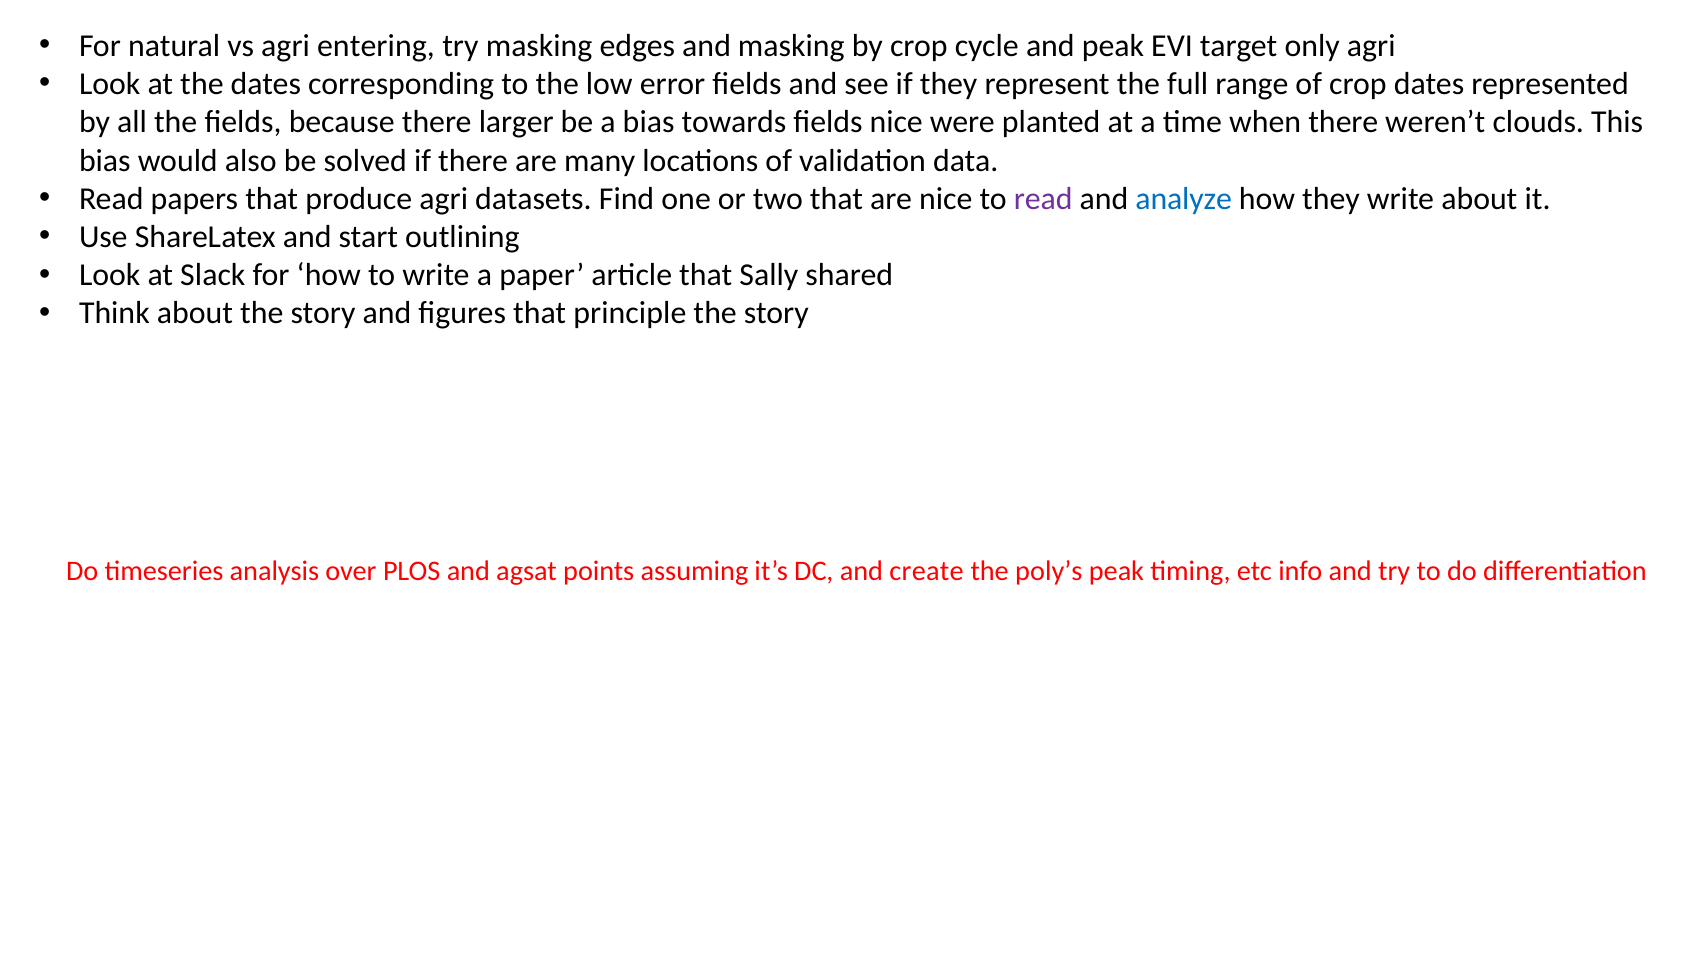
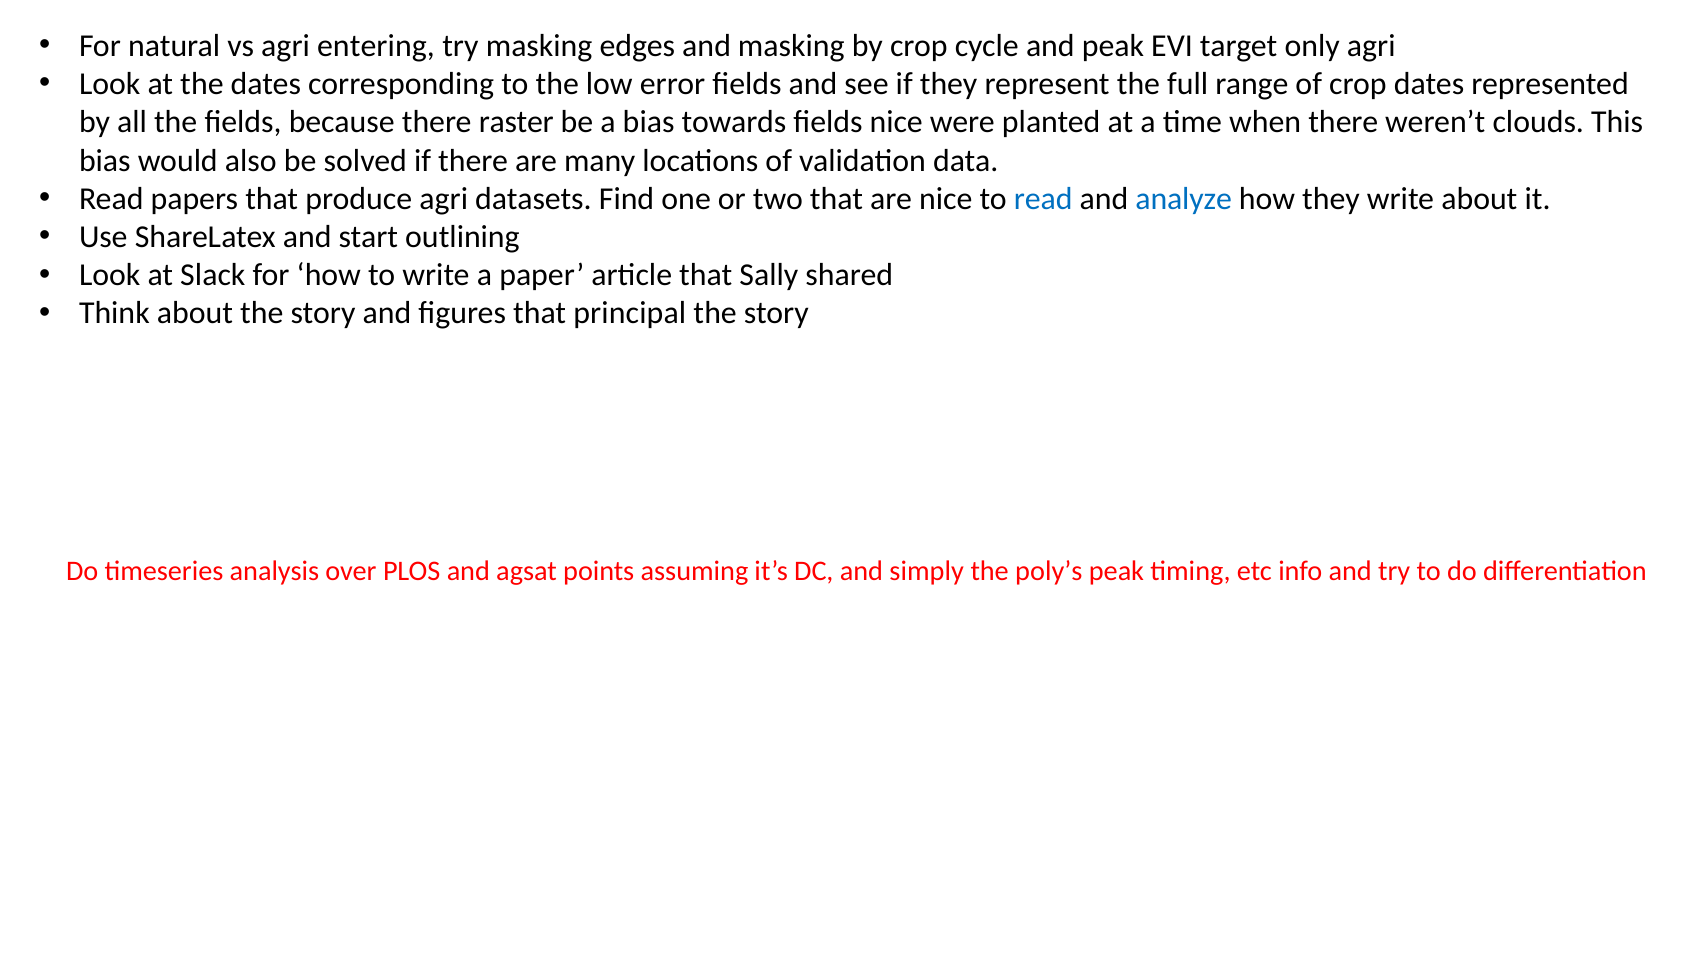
larger: larger -> raster (516, 122)
read colour: purple -> blue (1043, 199)
principle: principle -> principal (630, 313)
create: create -> simply (927, 571)
